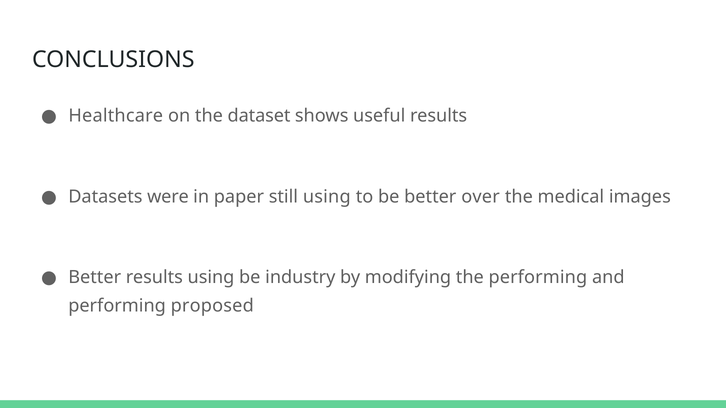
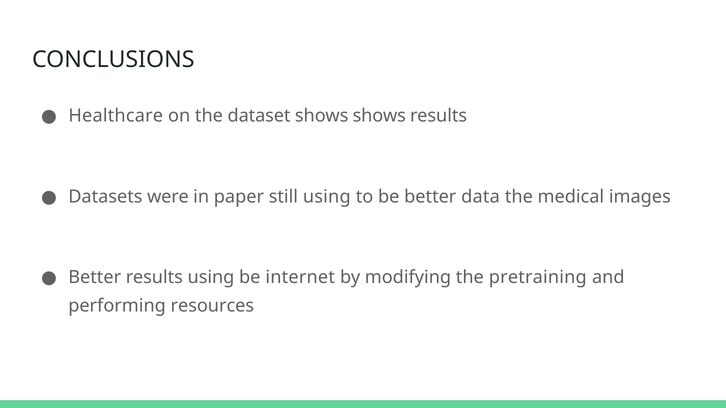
shows useful: useful -> shows (379, 116)
over: over -> data (481, 197)
industry: industry -> internet (300, 278)
the performing: performing -> pretraining (538, 278)
proposed: proposed -> resources (212, 306)
